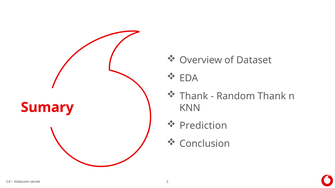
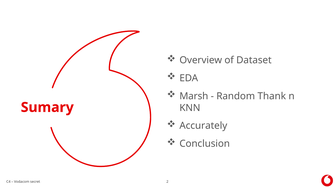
Thank: Thank -> Marsh (194, 96)
Prediction: Prediction -> Accurately (203, 126)
